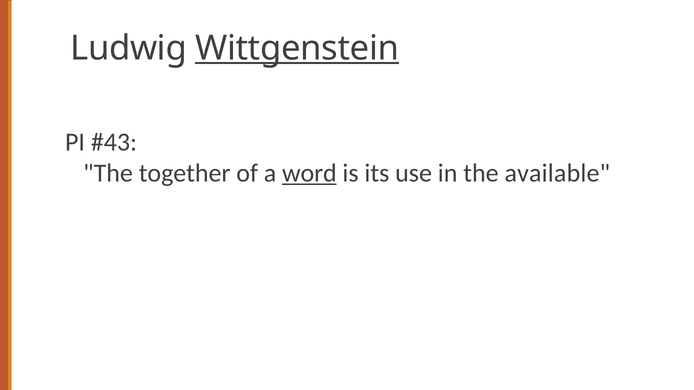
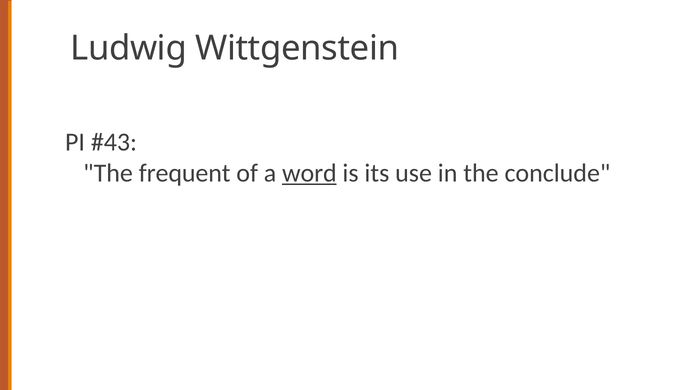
Wittgenstein underline: present -> none (297, 48)
together: together -> frequent (185, 173)
available: available -> conclude (557, 173)
